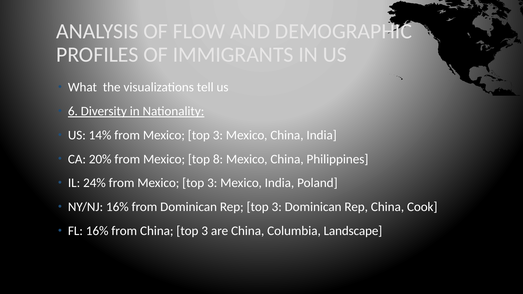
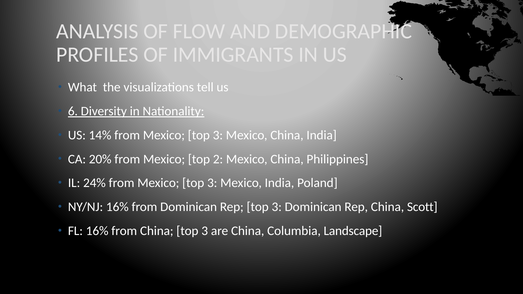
8: 8 -> 2 (218, 159)
Cook: Cook -> Scott (422, 207)
